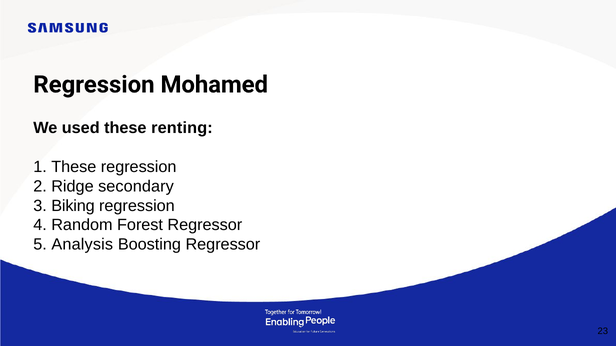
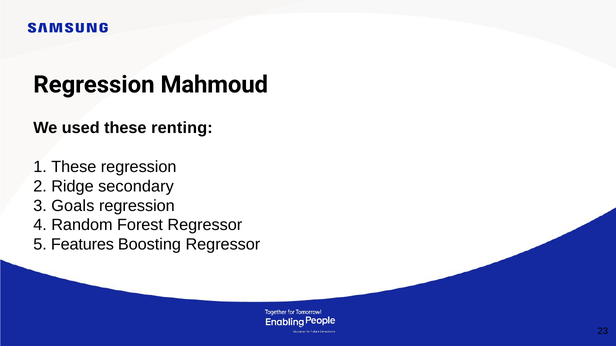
Mohamed: Mohamed -> Mahmoud (214, 85)
Biking: Biking -> Goals (73, 206)
Analysis: Analysis -> Features (82, 245)
